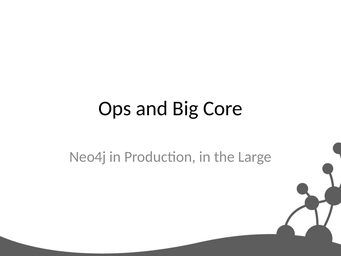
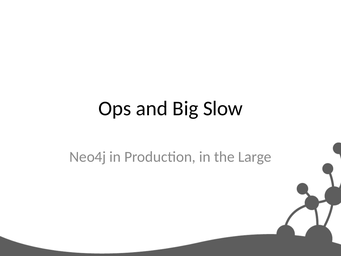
Core: Core -> Slow (223, 108)
